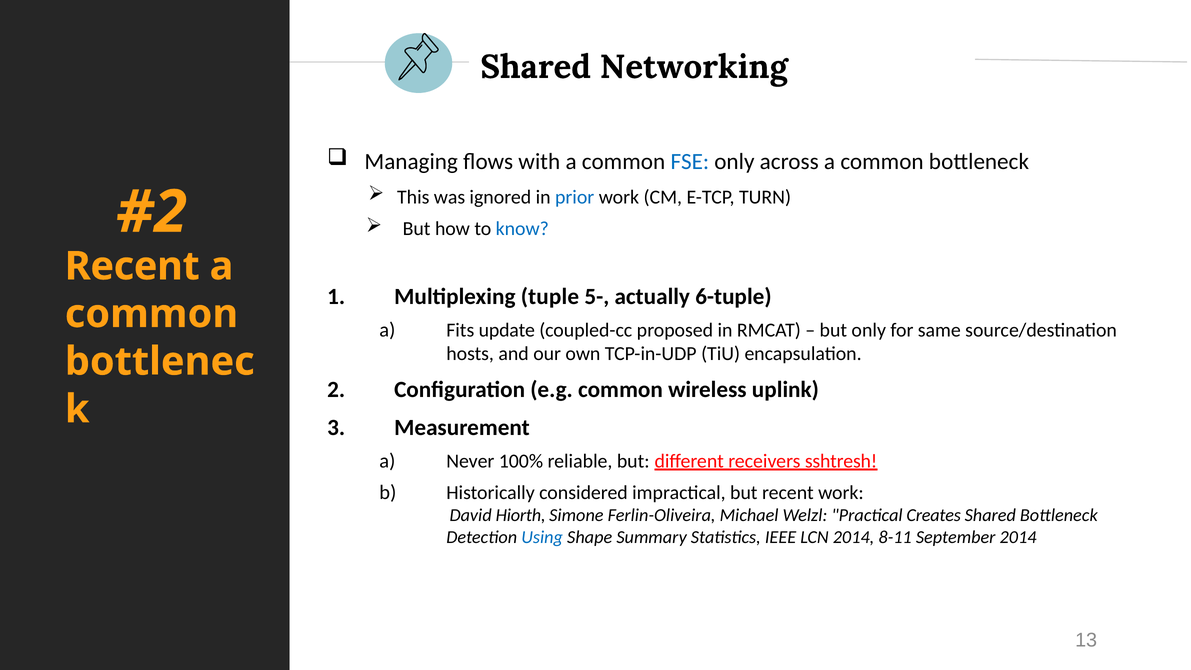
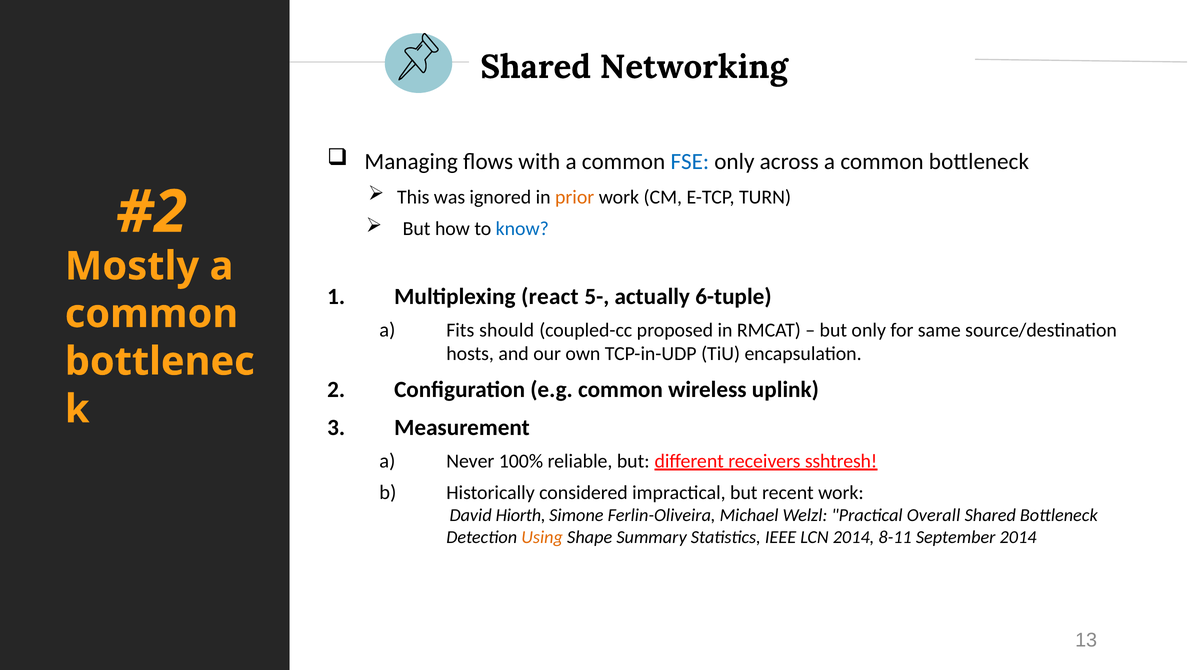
prior colour: blue -> orange (575, 197)
Recent: Recent -> Mostly (132, 266)
tuple: tuple -> react (550, 296)
update: update -> should (507, 330)
Creates: Creates -> Overall (934, 515)
Using colour: blue -> orange (542, 537)
